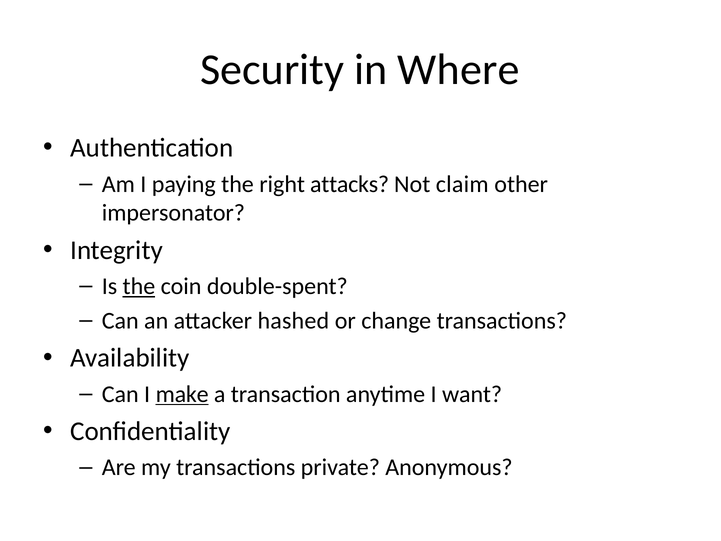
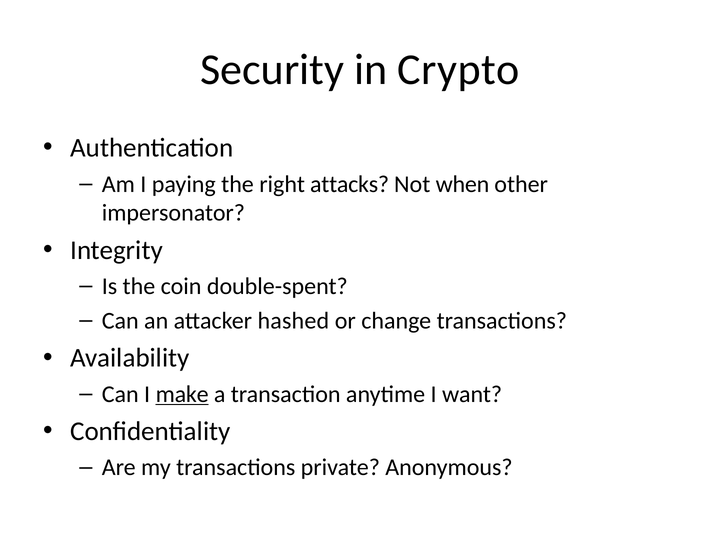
Where: Where -> Crypto (458, 70)
claim: claim -> when (462, 184)
the underline: present -> none (139, 286)
